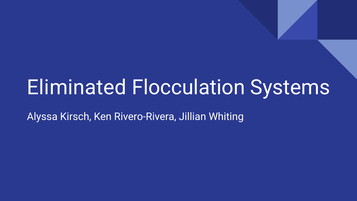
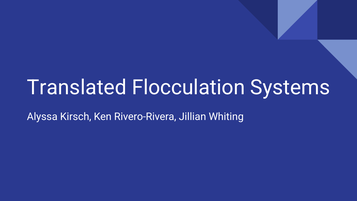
Eliminated: Eliminated -> Translated (77, 87)
